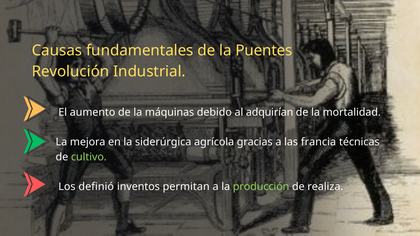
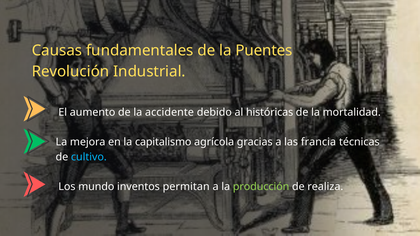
máquinas: máquinas -> accidente (169, 112)
adquirían: adquirían -> históricas (270, 112)
siderúrgica: siderúrgica -> capitalismo (163, 142)
cultivo colour: light green -> light blue (89, 157)
definió: definió -> mundo (96, 187)
